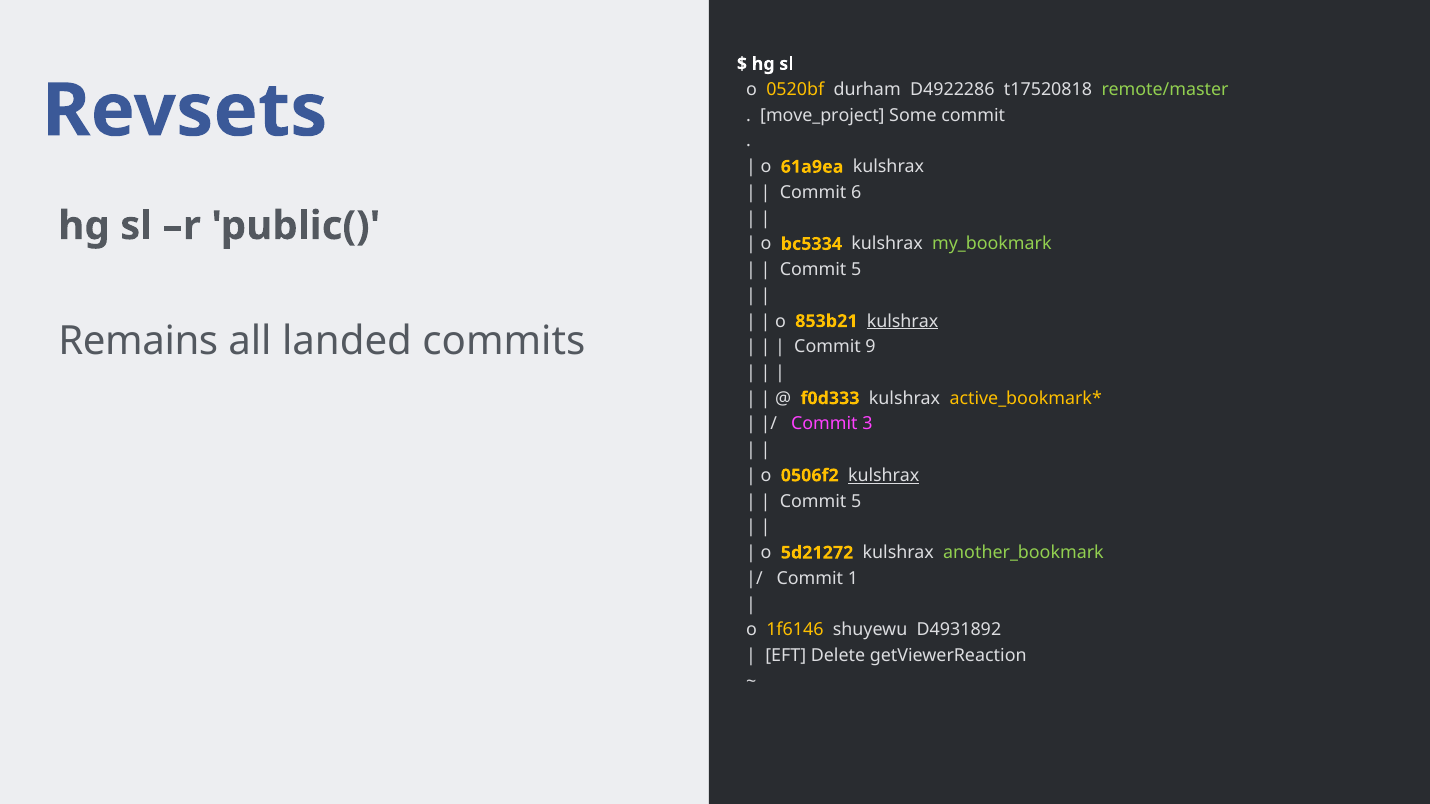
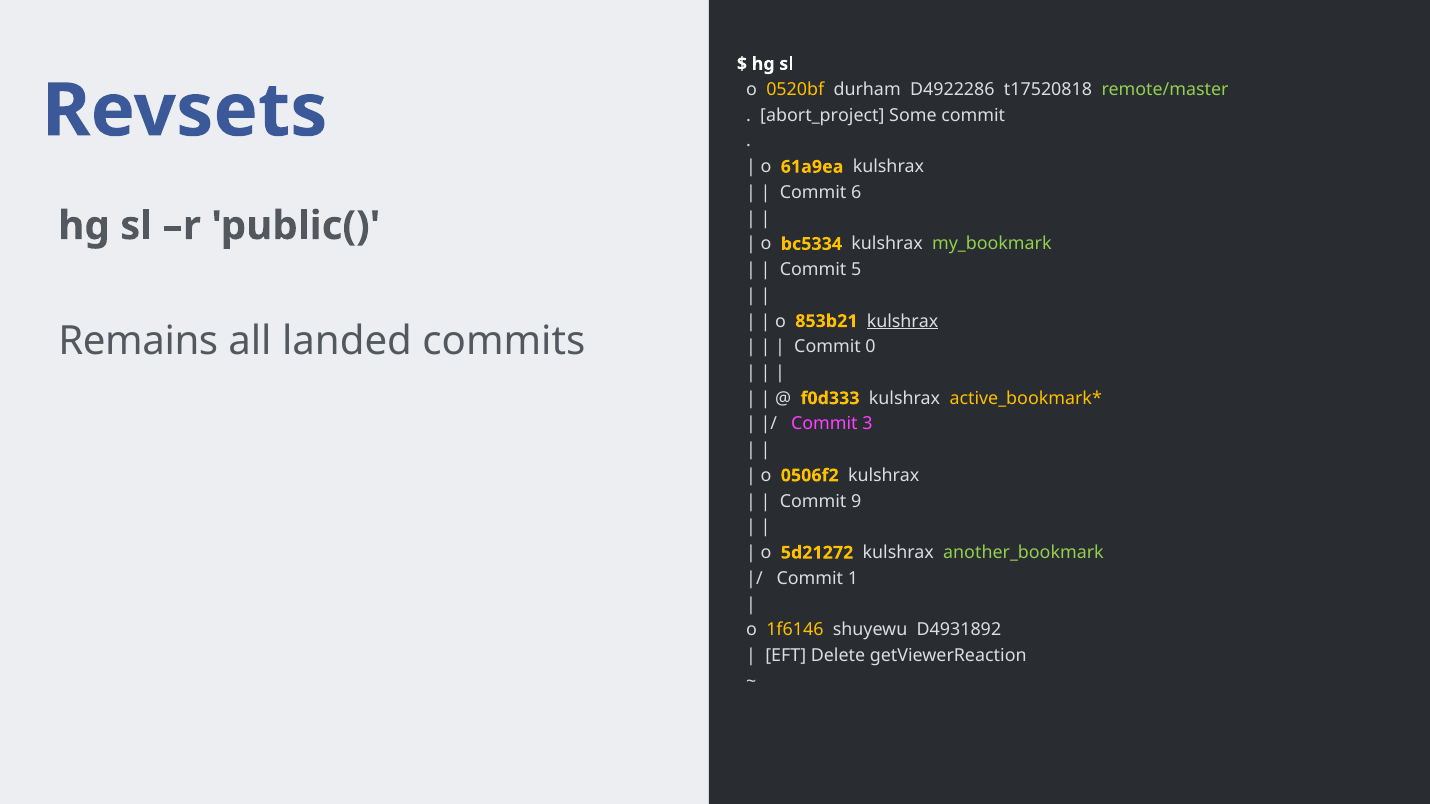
move_project: move_project -> abort_project (822, 115)
9: 9 -> 0 (871, 347)
kulshrax underline: present -> none (884, 476)
5: 5 -> 9 (856, 501)
